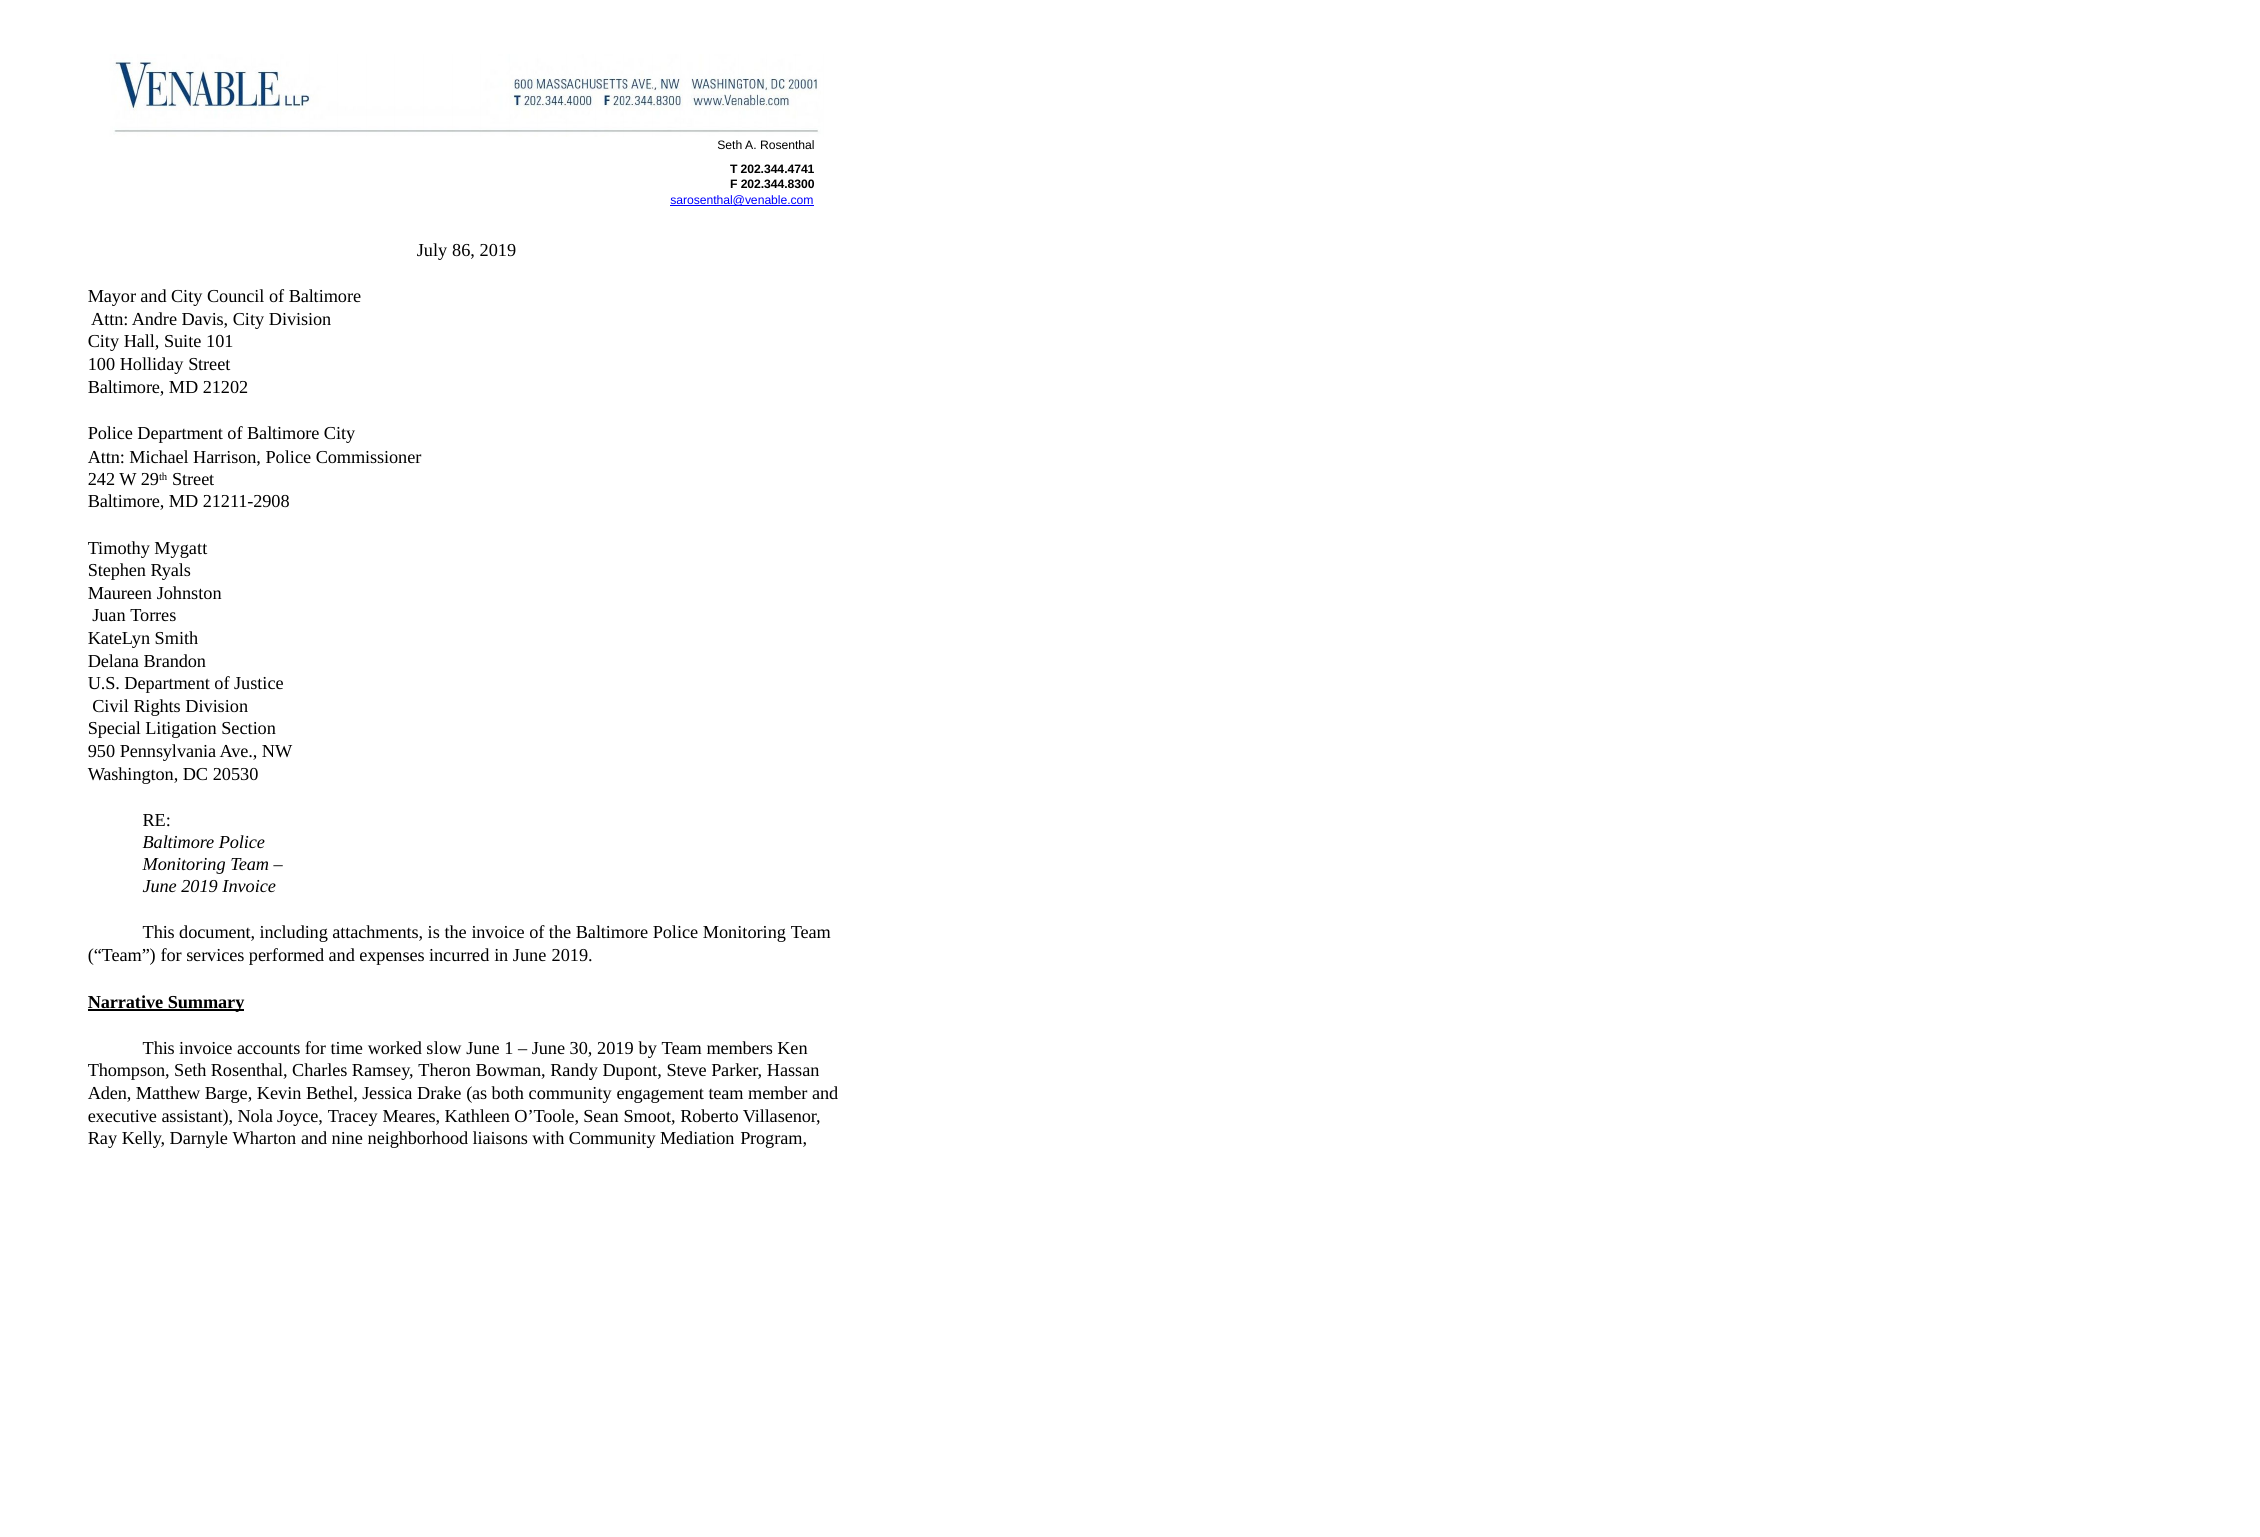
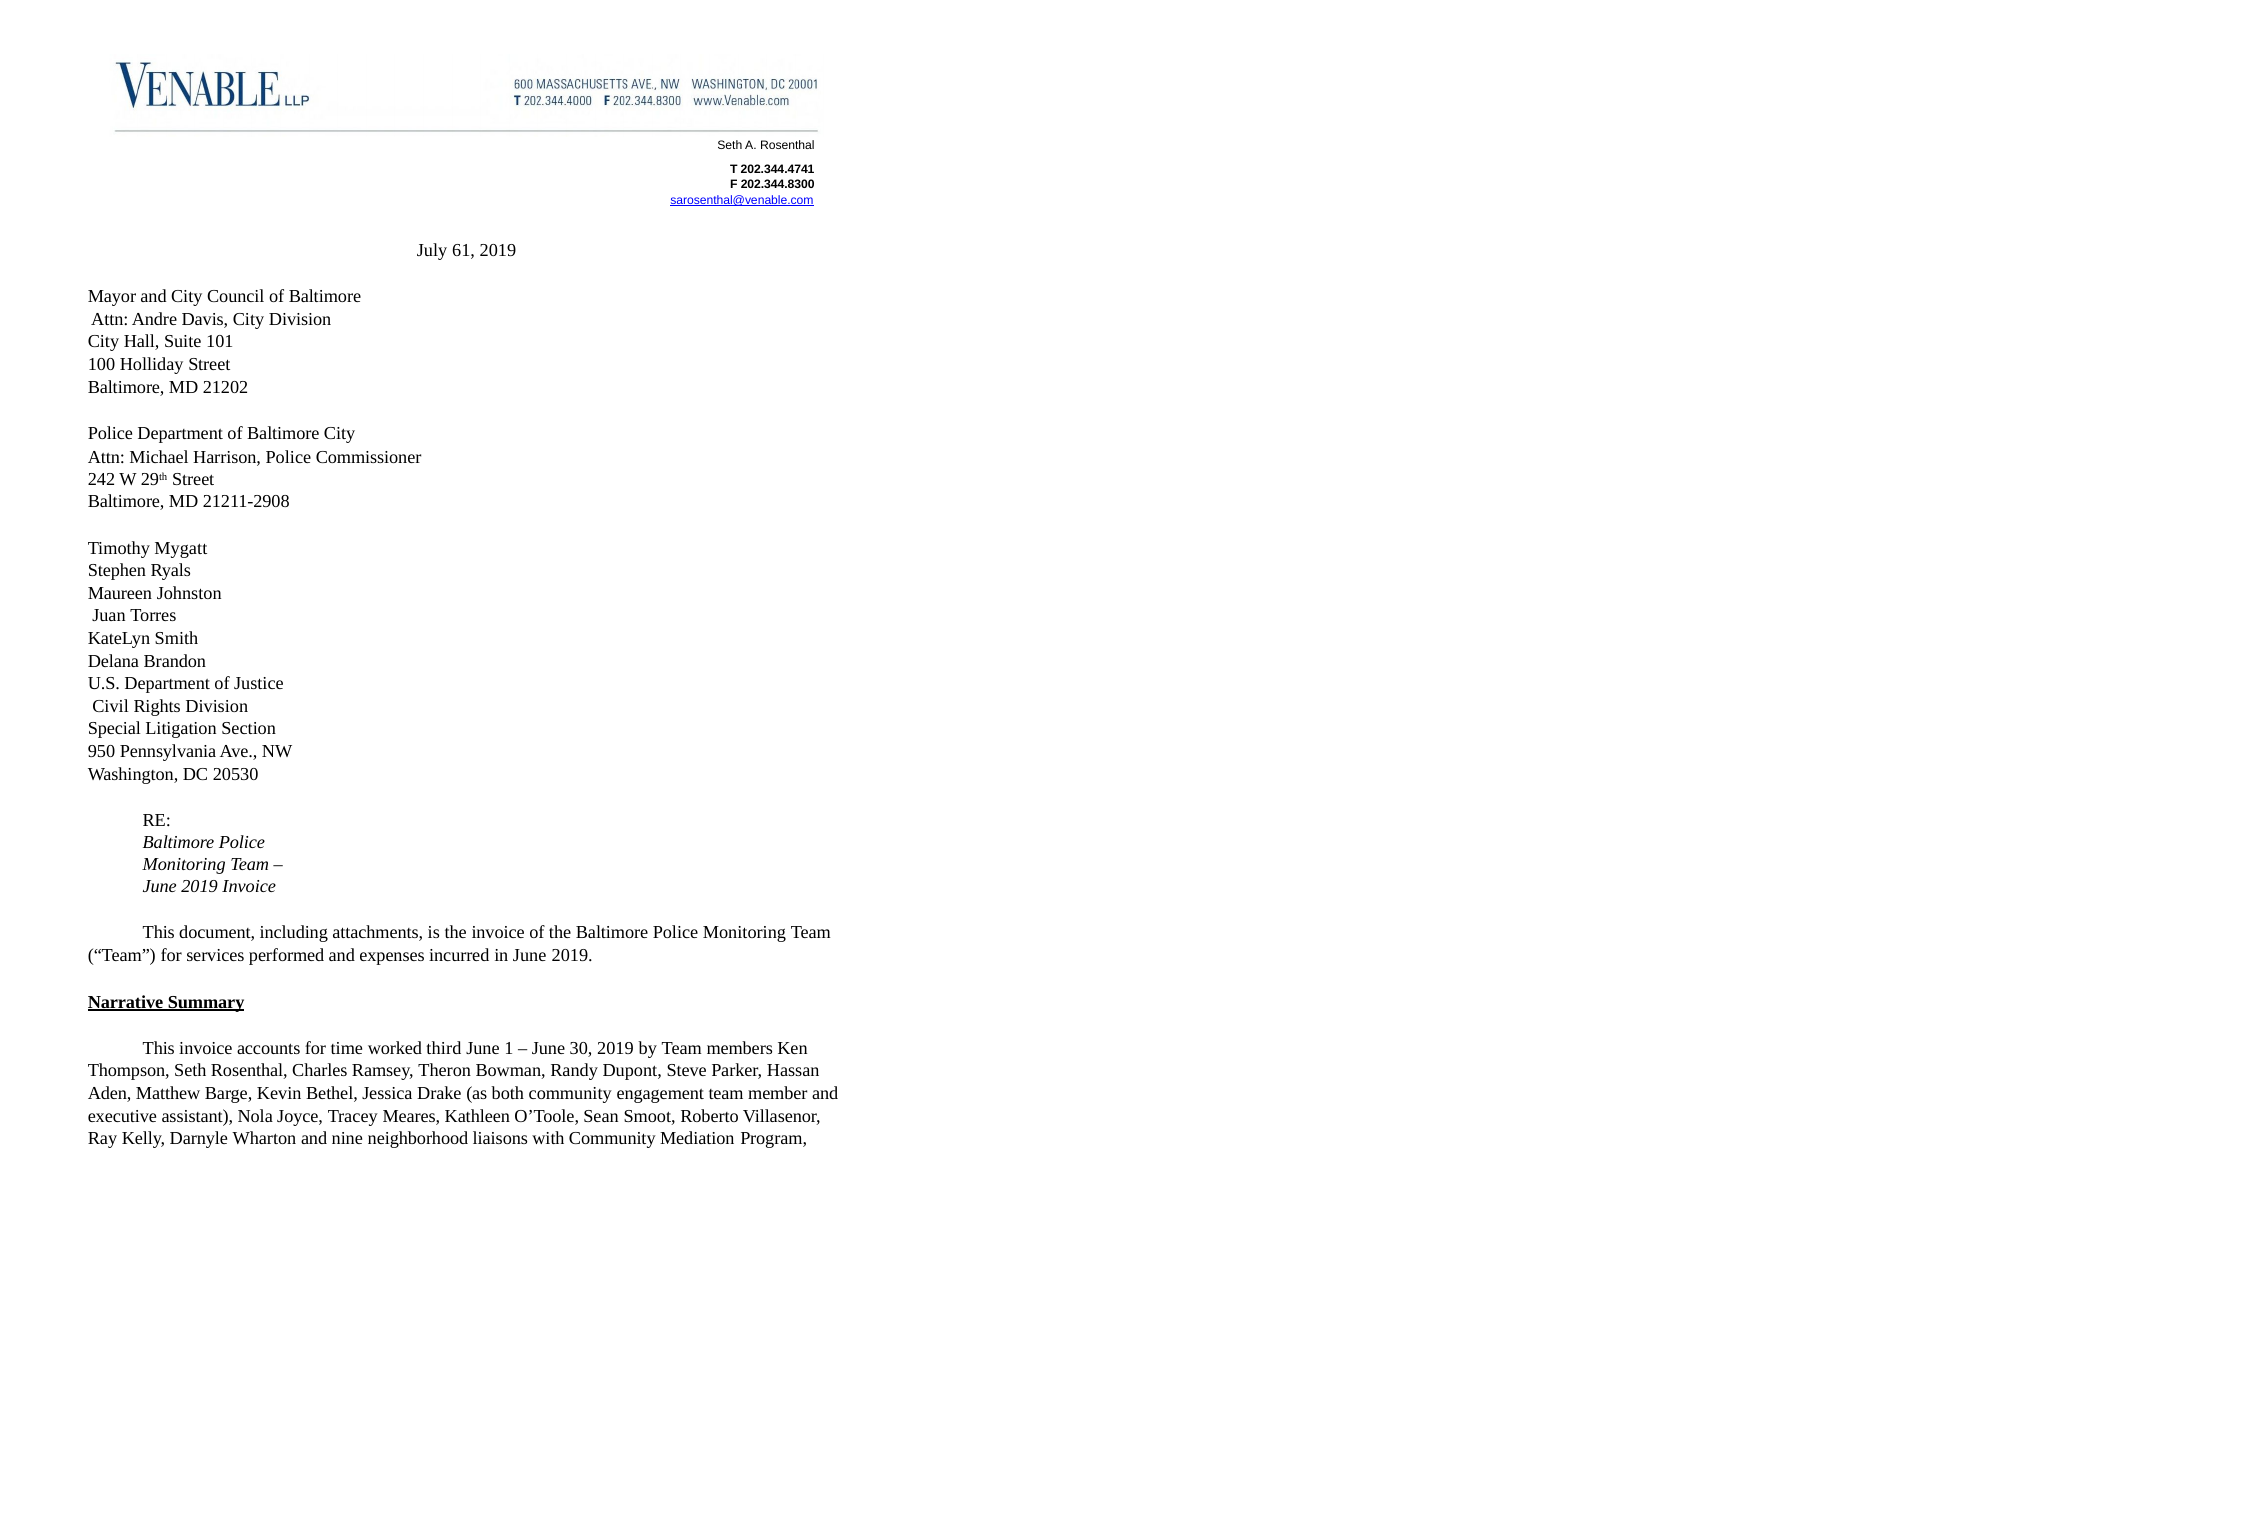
86: 86 -> 61 (464, 250)
slow: slow -> third (444, 1048)
